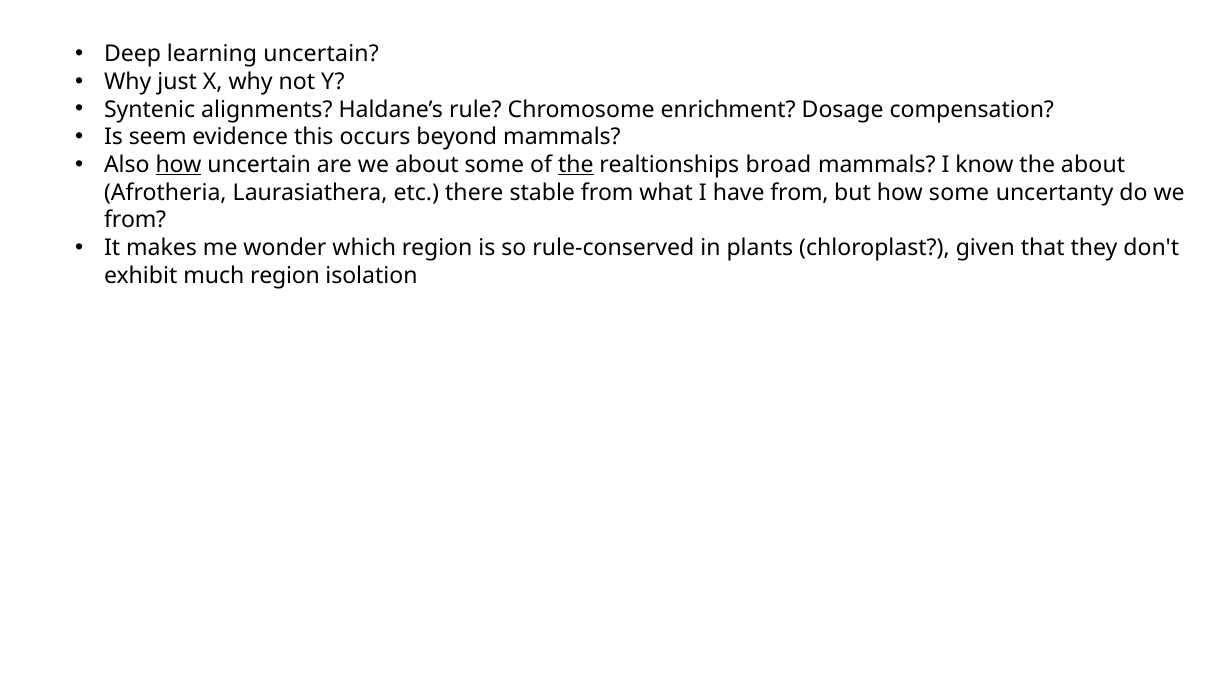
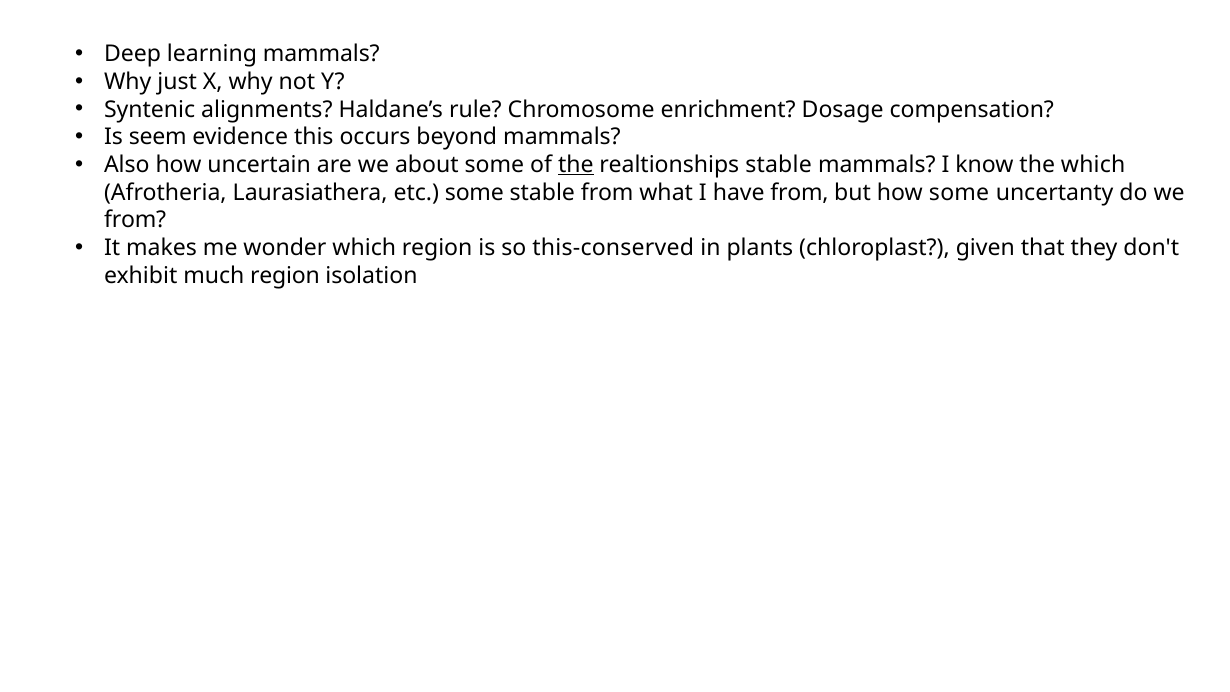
learning uncertain: uncertain -> mammals (321, 54)
how underline: present -> none (179, 165)
realtionships broad: broad -> stable (779, 165)
the about: about -> which (1093, 165)
etc there: there -> some (474, 192)
rule-conserved: rule-conserved -> this-conserved (613, 248)
